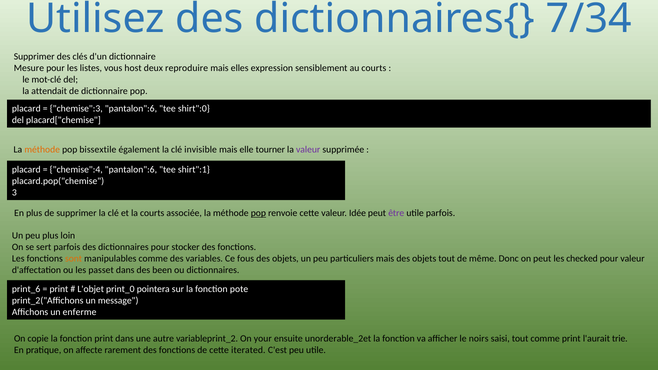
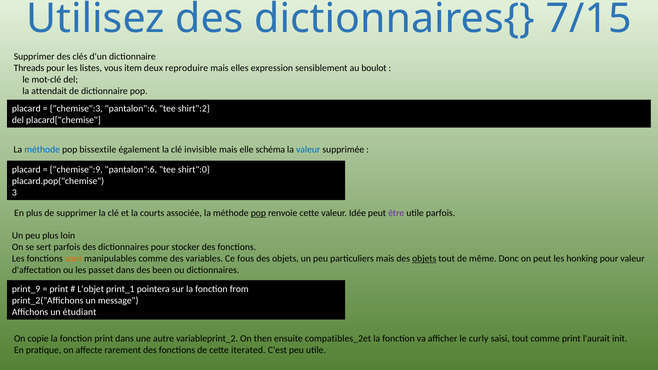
7/34: 7/34 -> 7/15 (589, 19)
Mesure: Mesure -> Threads (29, 68)
host: host -> item (133, 68)
au courts: courts -> boulot (374, 68)
shirt":0: shirt":0 -> shirt":2 (194, 109)
méthode colour: orange -> blue (42, 150)
tourner: tourner -> schéma (270, 150)
valeur colour: purple -> blue (308, 150)
chemise":4: chemise":4 -> chemise":9 (76, 170)
shirt":1: shirt":1 -> shirt":0 (194, 170)
objets underline: none -> present (424, 259)
checked: checked -> honking (582, 259)
print_6: print_6 -> print_9 (26, 289)
print_0: print_0 -> print_1 (120, 289)
pote: pote -> from (239, 289)
enferme: enferme -> étudiant (80, 312)
your: your -> then (263, 339)
unorderable_2et: unorderable_2et -> compatibles_2et (338, 339)
noirs: noirs -> curly (479, 339)
trie: trie -> init (620, 339)
